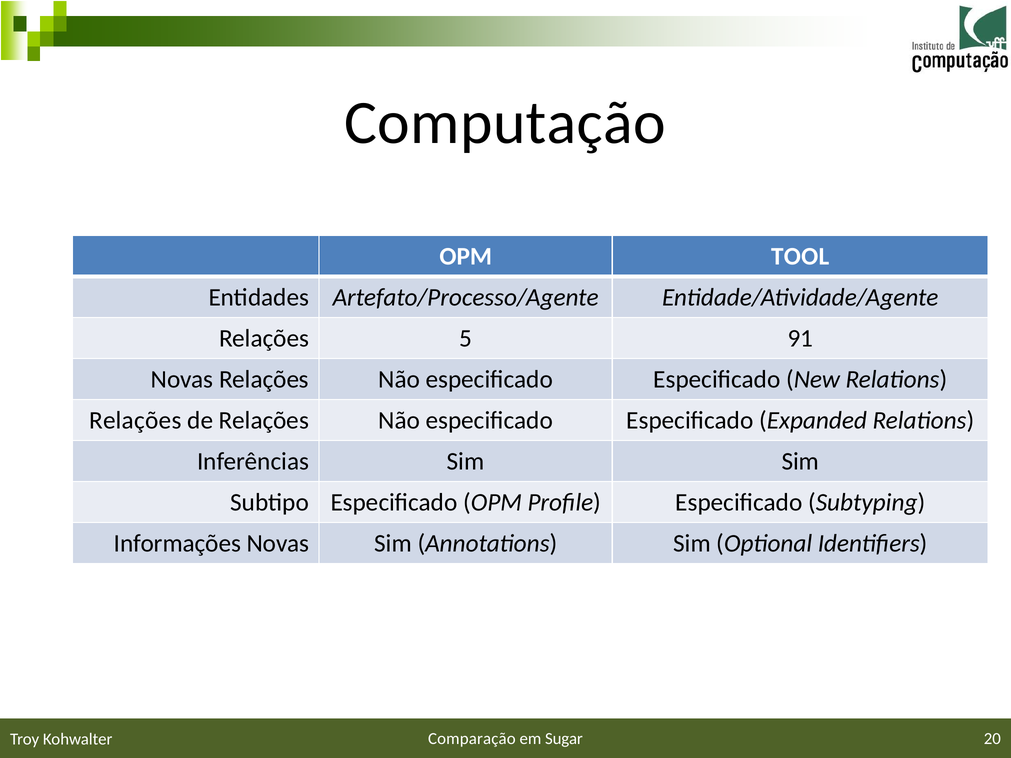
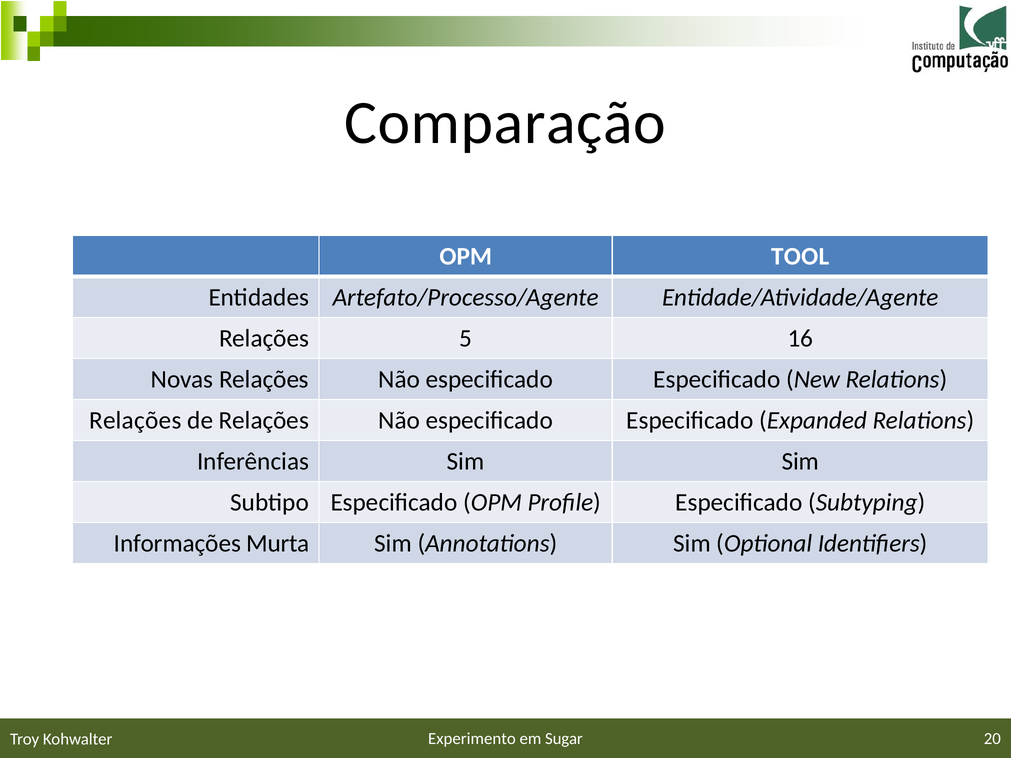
Computação: Computação -> Comparação (505, 123)
91: 91 -> 16 (800, 338)
Informações Novas: Novas -> Murta (278, 543)
Comparação: Comparação -> Experimento (472, 739)
